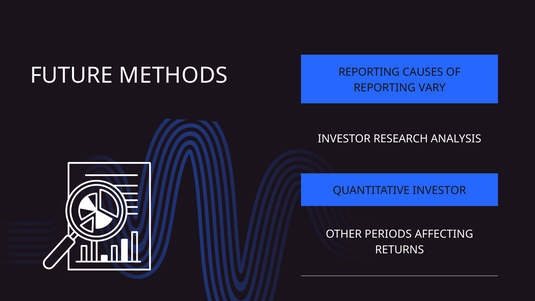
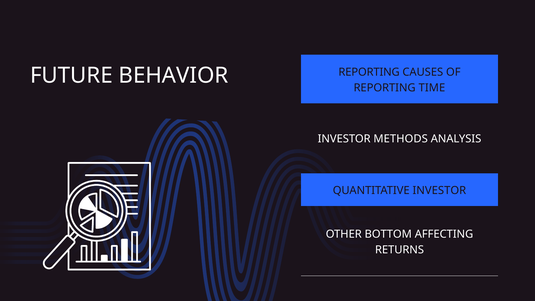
METHODS: METHODS -> BEHAVIOR (173, 76)
VARY: VARY -> TIME (432, 88)
RESEARCH: RESEARCH -> METHODS (401, 139)
PERIODS: PERIODS -> BOTTOM (388, 234)
